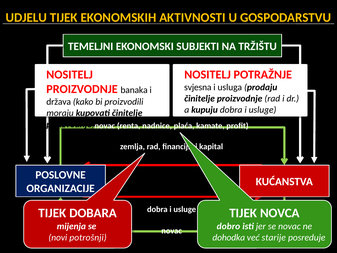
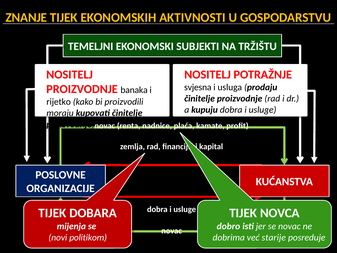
UDJELU: UDJELU -> ZNANJE (26, 18)
država: država -> rijetko (59, 102)
potrošnji: potrošnji -> politikom (88, 237)
dohodka: dohodka -> dobrima (229, 237)
